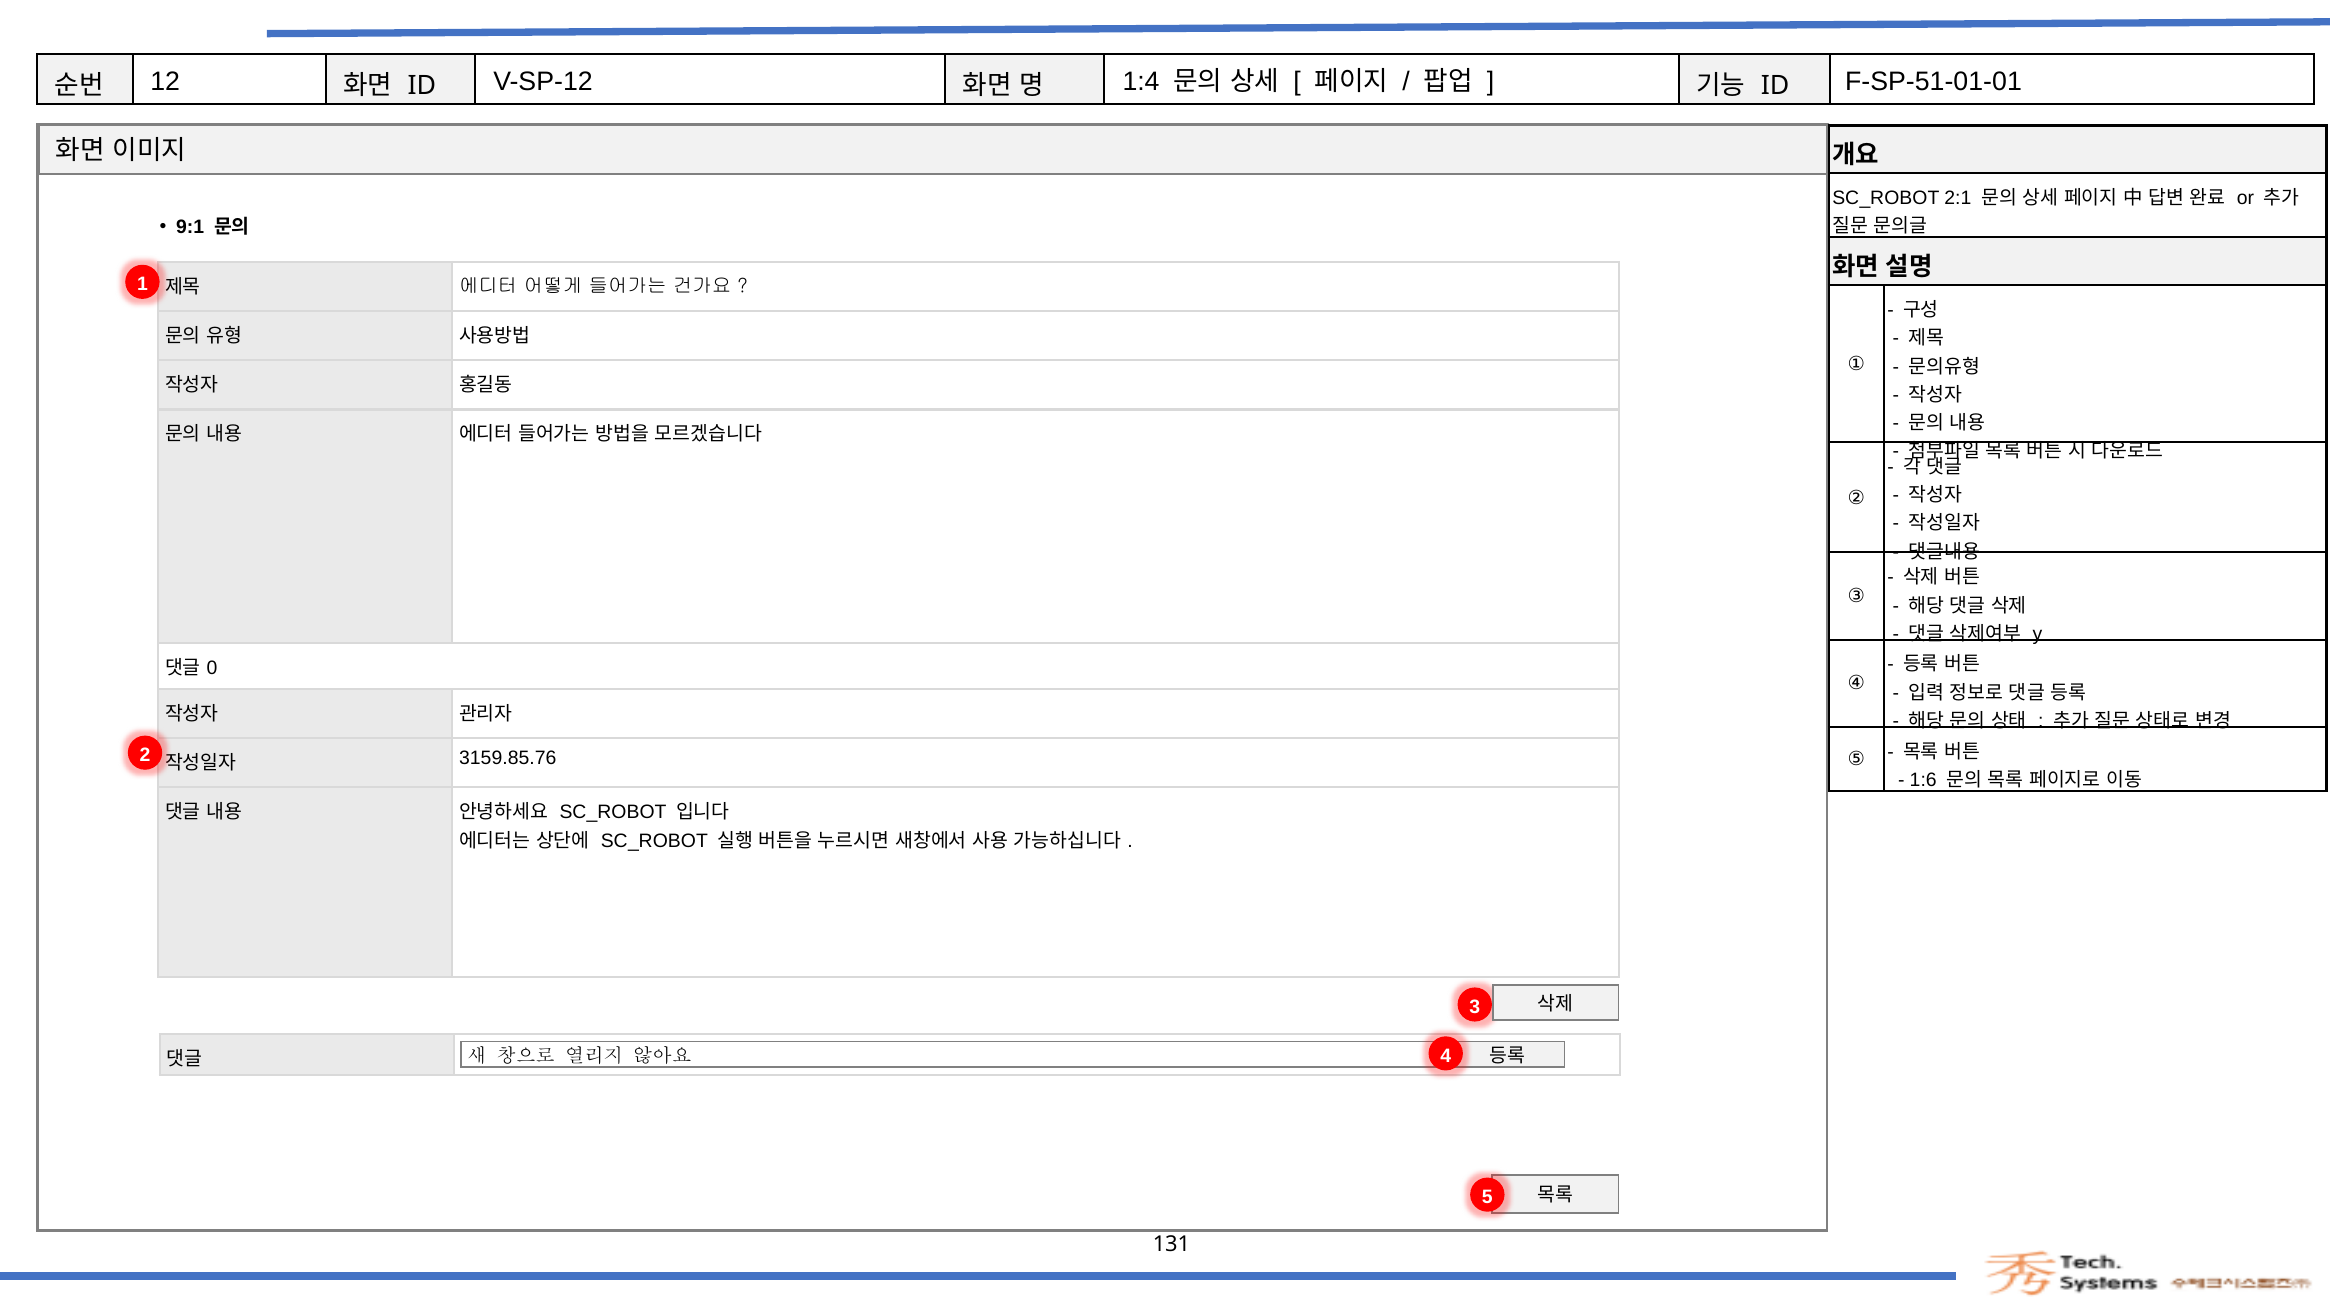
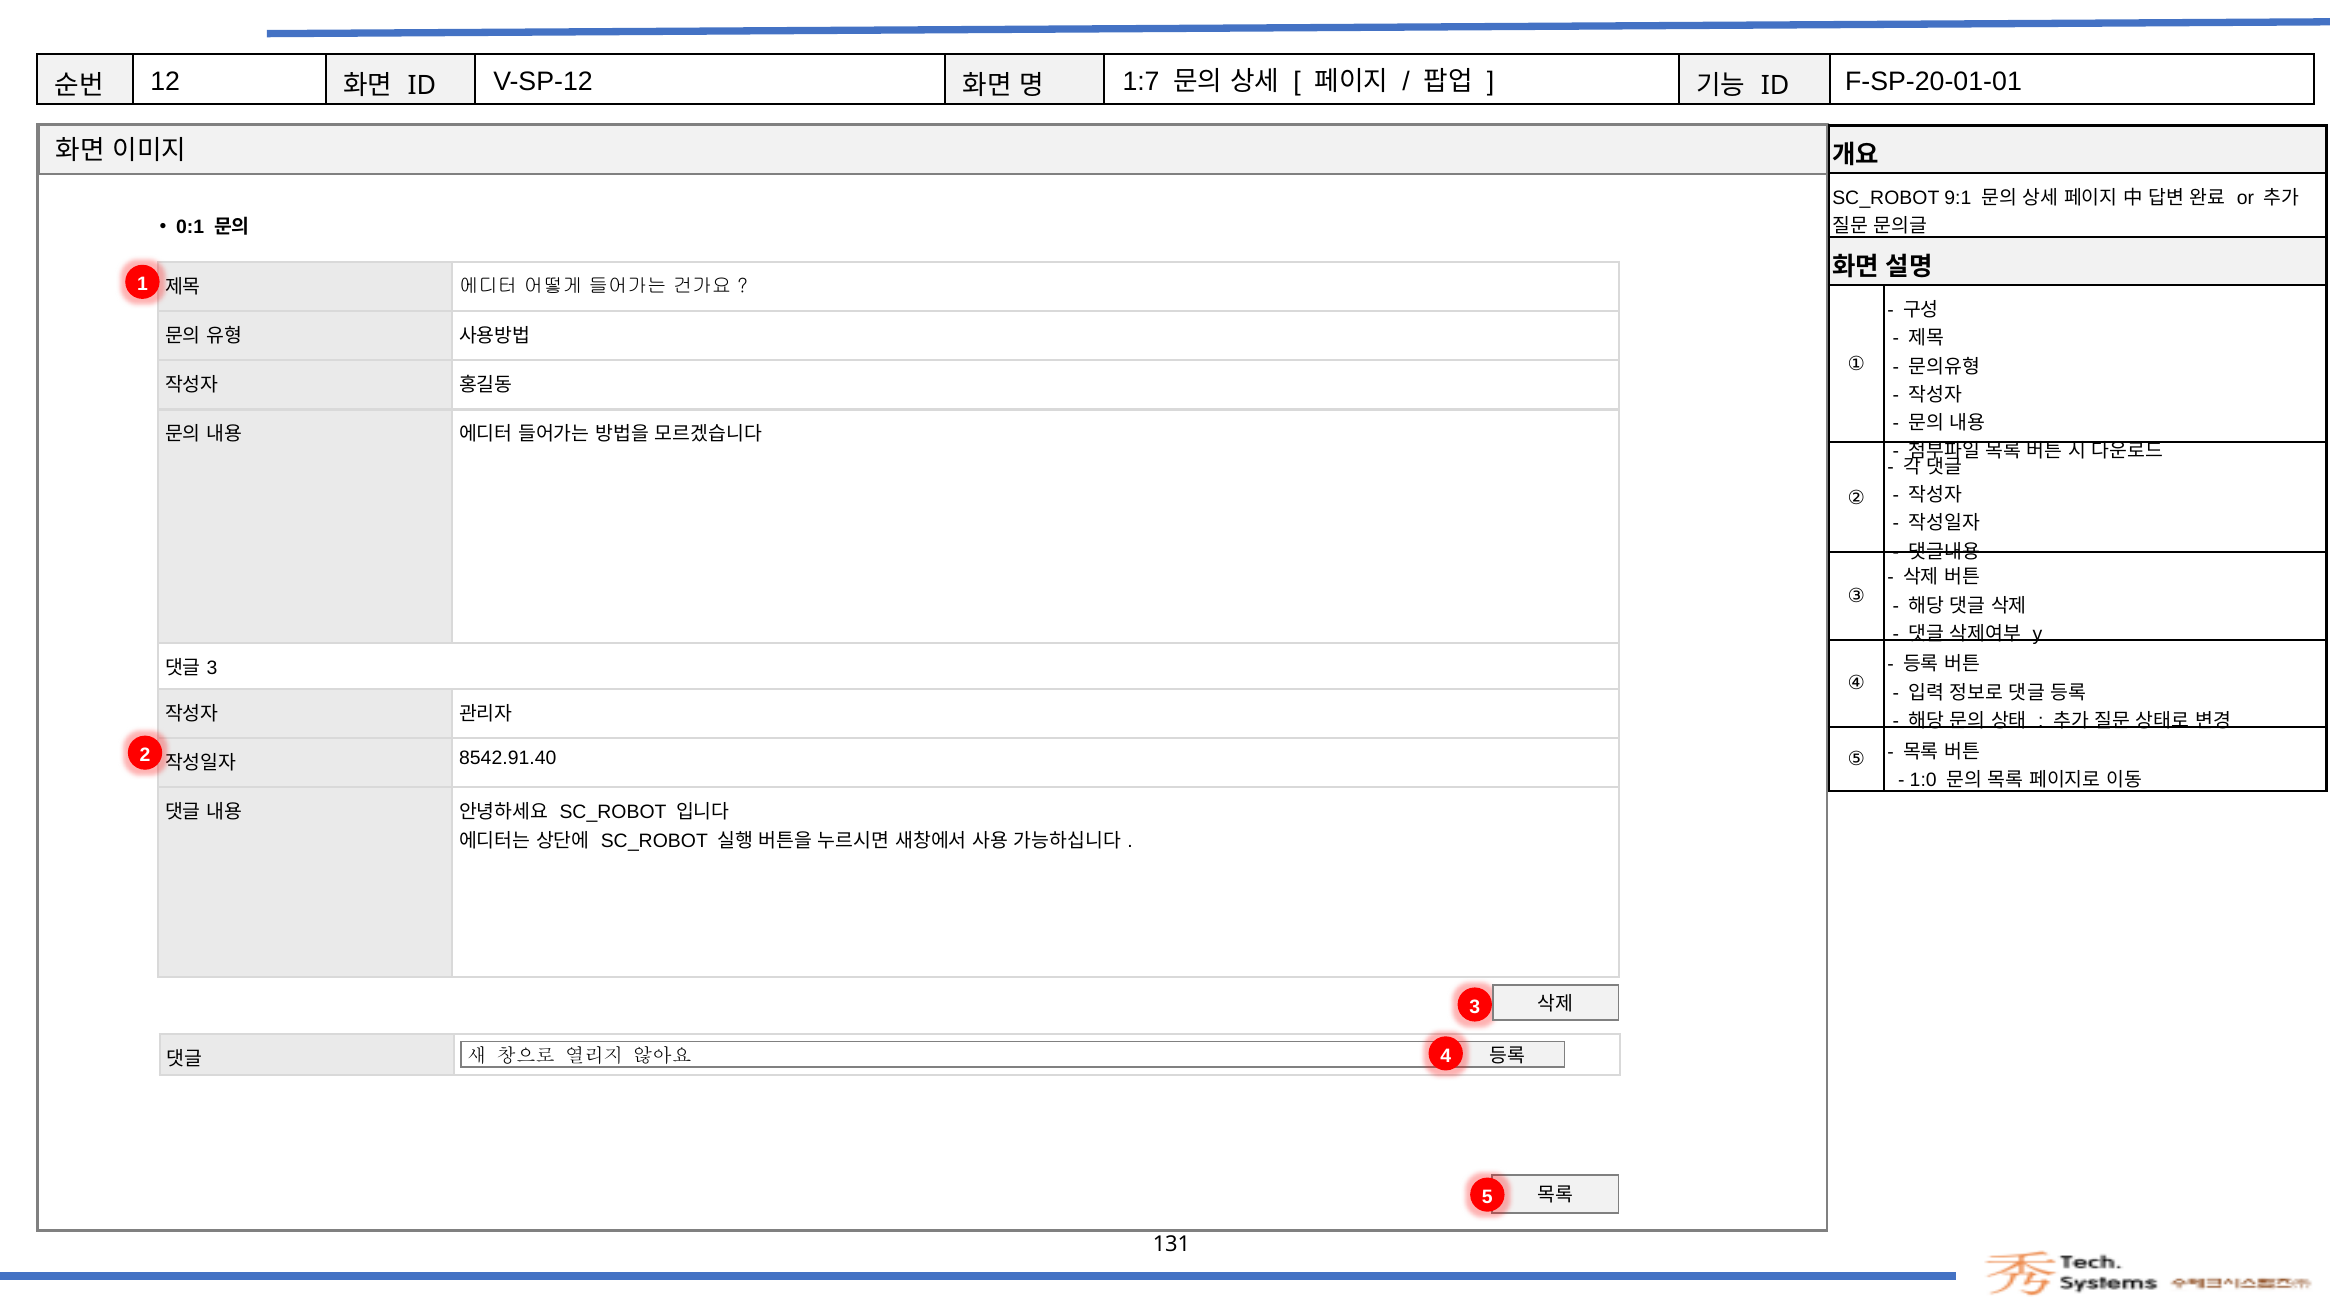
1:4: 1:4 -> 1:7 (1141, 82)
F-SP-51-01-01: F-SP-51-01-01 -> F-SP-20-01-01 (1933, 82)
2:1: 2:1 -> 9:1 (1958, 198)
9:1: 9:1 -> 0:1 (190, 228)
0: 0 -> 3 (212, 669)
3159.85.76: 3159.85.76 -> 8542.91.40 (508, 759)
1:6: 1:6 -> 1:0 (1923, 780)
